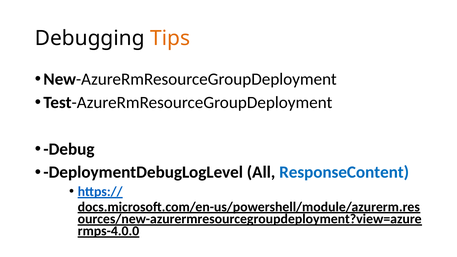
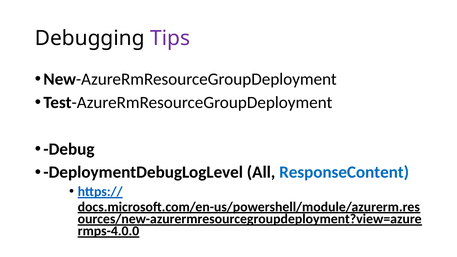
Tips colour: orange -> purple (170, 38)
